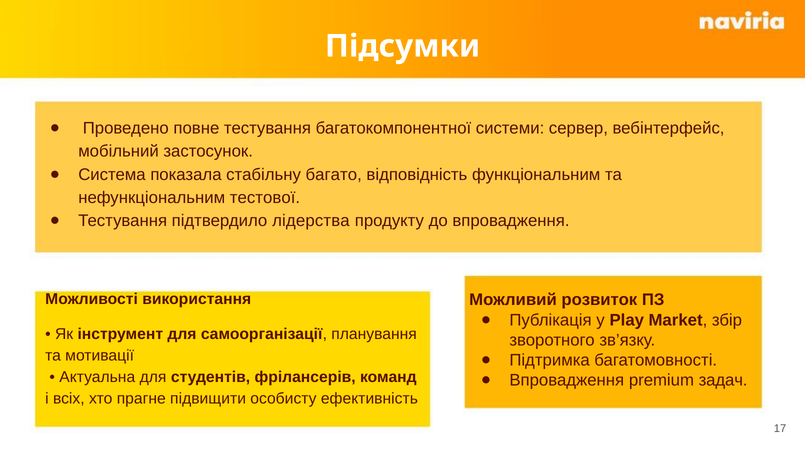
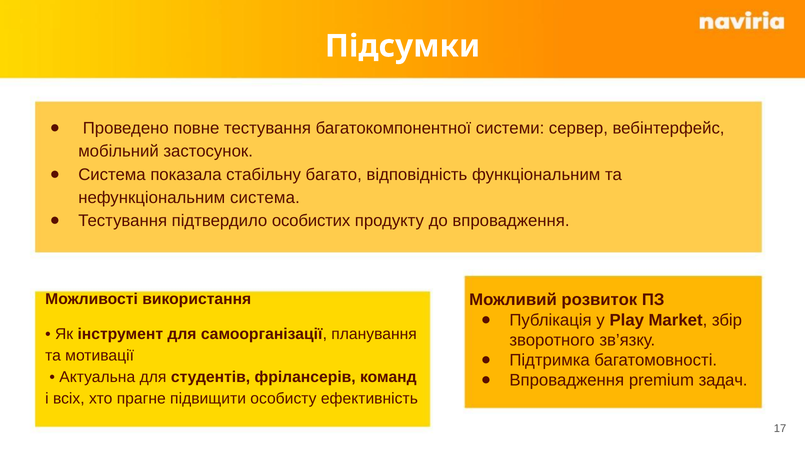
нефункціональним тестової: тестової -> система (265, 198)
лідерства: лідерства -> особистих (311, 221)
